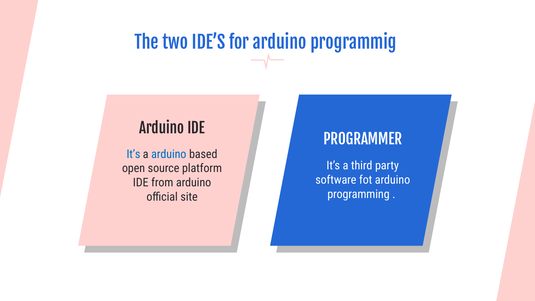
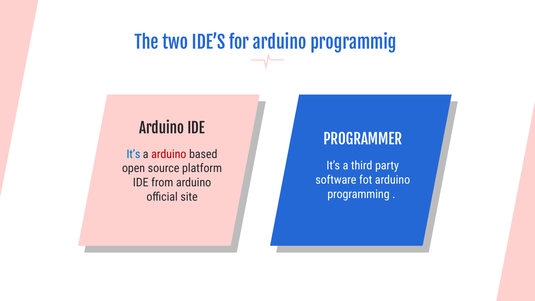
arduino colour: blue -> red (169, 154)
